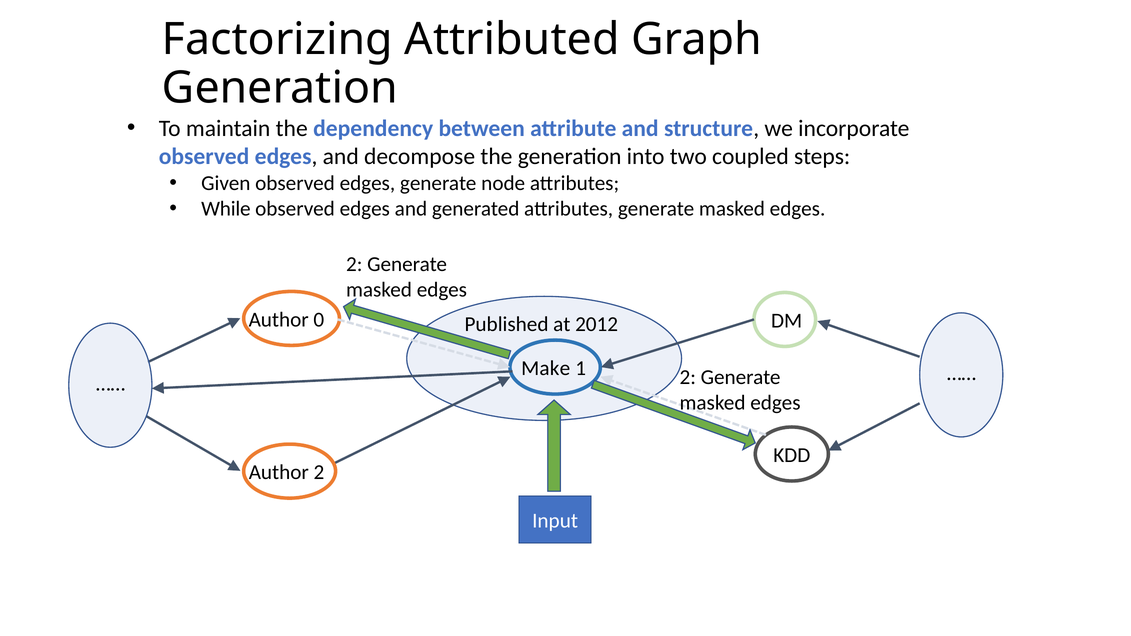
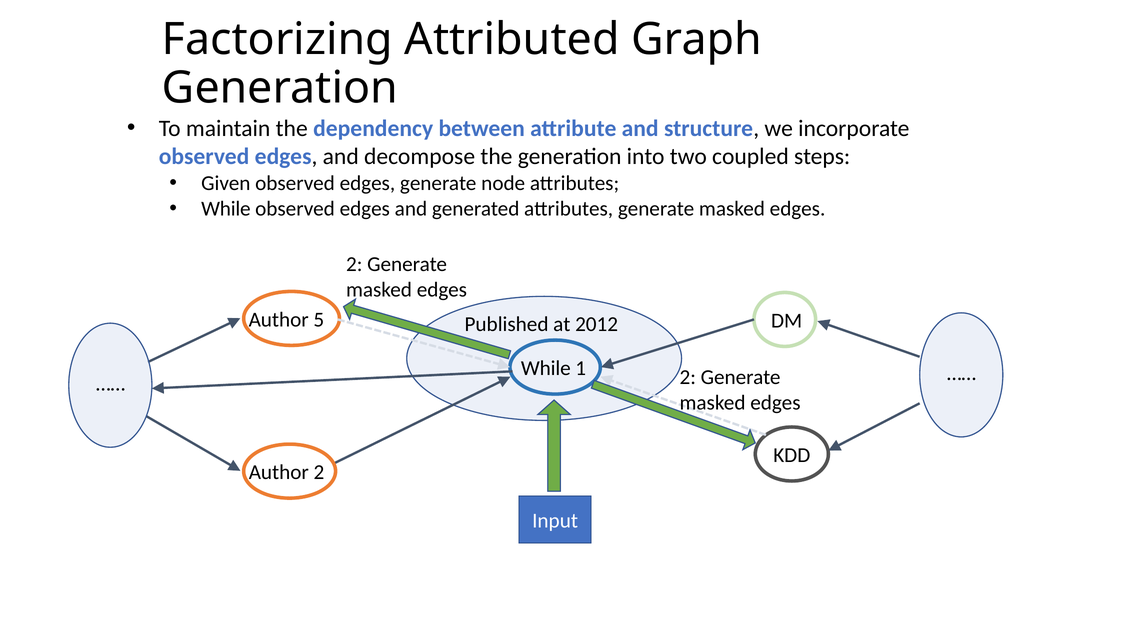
0: 0 -> 5 (319, 320)
Make: Make -> While (546, 368)
